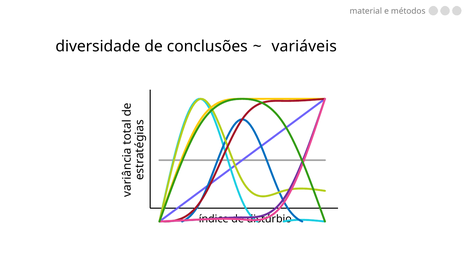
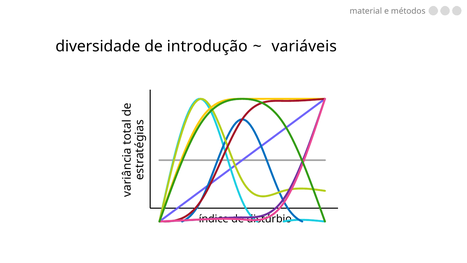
conclusões: conclusões -> introdução (207, 46)
